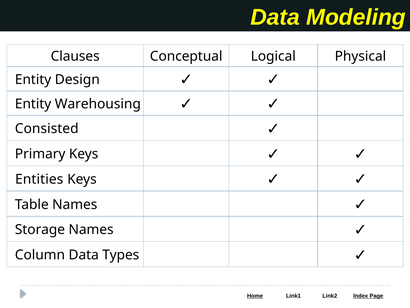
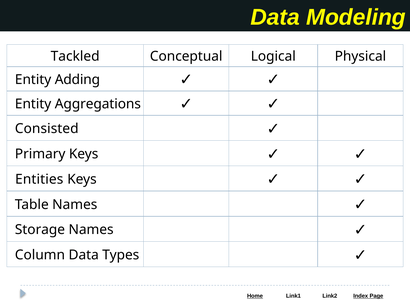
Clauses: Clauses -> Tackled (75, 56)
Design: Design -> Adding (77, 79)
Warehousing: Warehousing -> Aggregations (98, 104)
